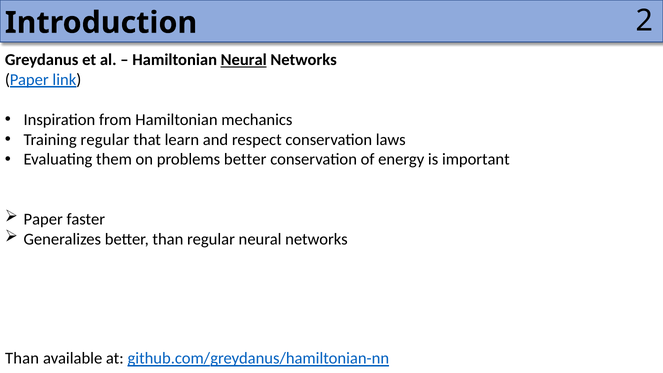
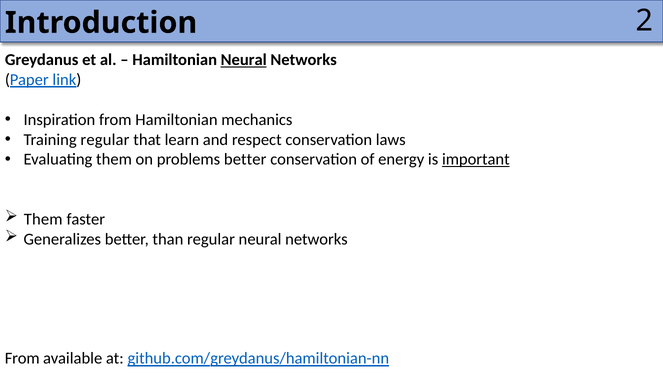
important underline: none -> present (476, 159)
Paper: Paper -> Them (43, 219)
Than: Than -> From (22, 358)
